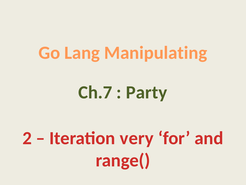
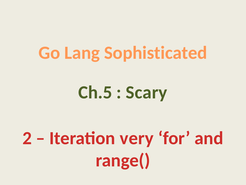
Manipulating: Manipulating -> Sophisticated (156, 53)
Ch.7: Ch.7 -> Ch.5 (95, 92)
Party: Party -> Scary (147, 92)
